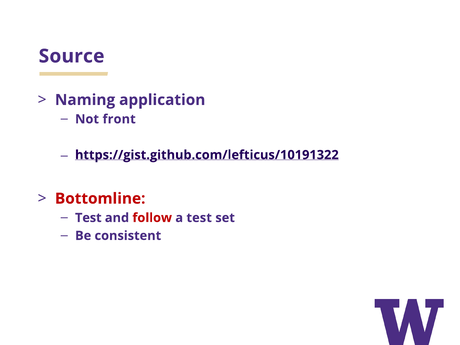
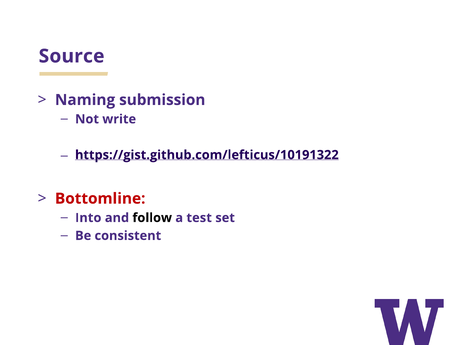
application: application -> submission (162, 100)
front: front -> write (119, 119)
Test: Test -> Into (88, 218)
follow colour: red -> black (152, 218)
